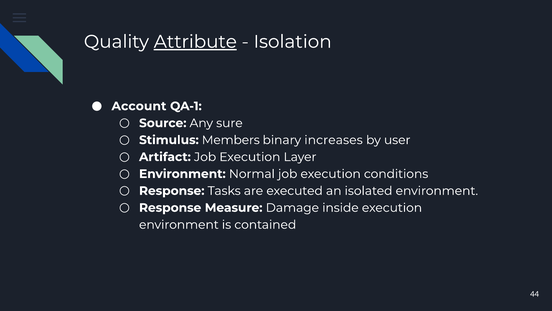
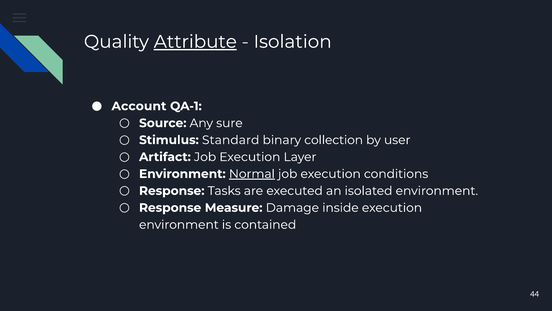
Members: Members -> Standard (231, 140)
increases: increases -> collection (334, 140)
Normal underline: none -> present (252, 174)
